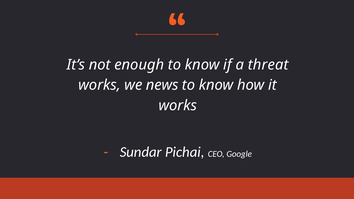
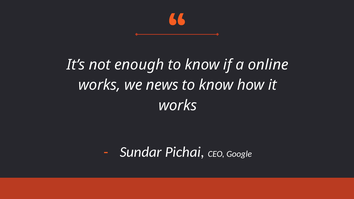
threat: threat -> online (268, 65)
